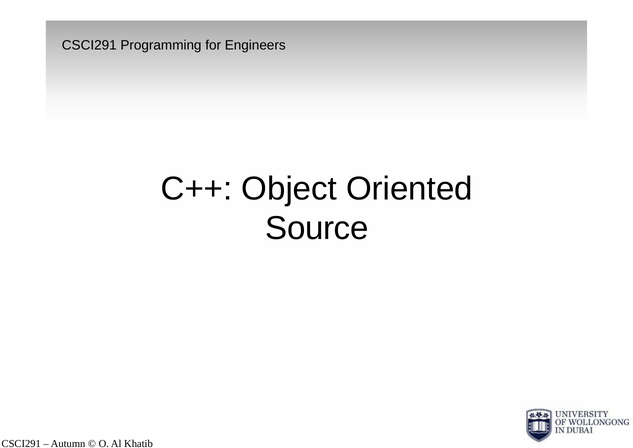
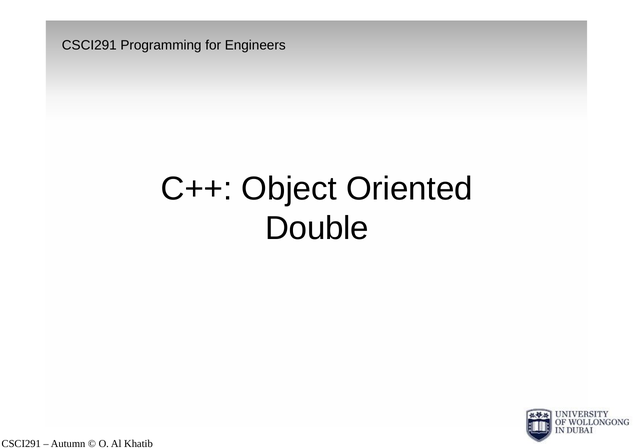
Source: Source -> Double (317, 228)
